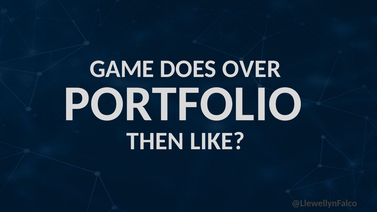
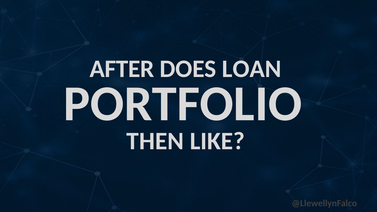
GAME: GAME -> AFTER (122, 69)
OVER: OVER -> LOAN (252, 69)
